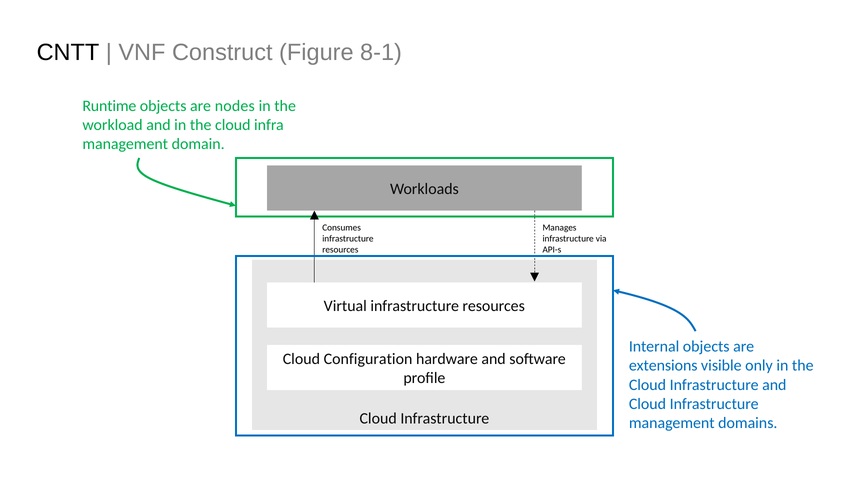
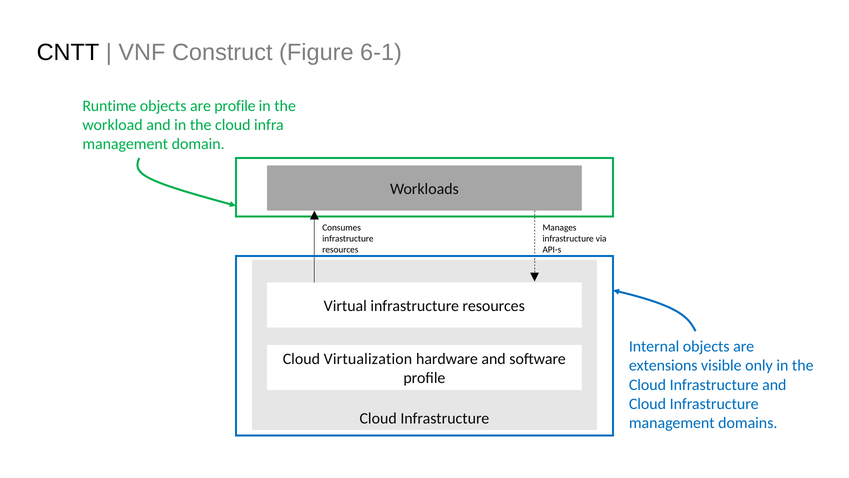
8-1: 8-1 -> 6-1 (381, 53)
are nodes: nodes -> profile (235, 106)
Configuration: Configuration -> Virtualization (368, 359)
